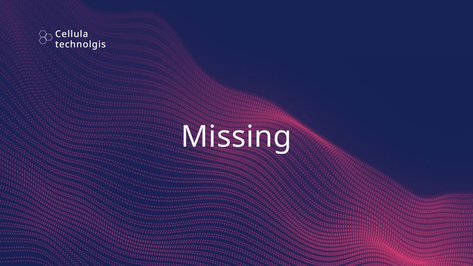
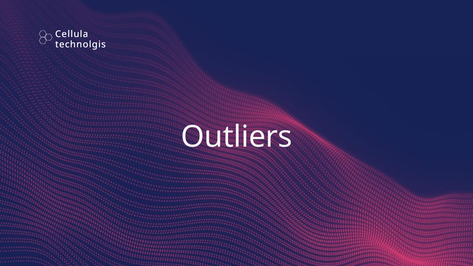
Missing: Missing -> Outliers (237, 137)
